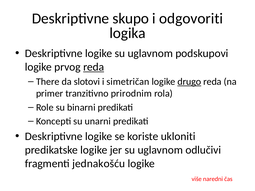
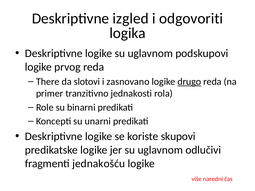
skupo: skupo -> izgled (131, 19)
reda underline: present -> none (94, 67)
simetričan: simetričan -> zasnovano (128, 82)
prirodnim: prirodnim -> jednakosti (131, 94)
ukloniti: ukloniti -> skupovi (178, 136)
